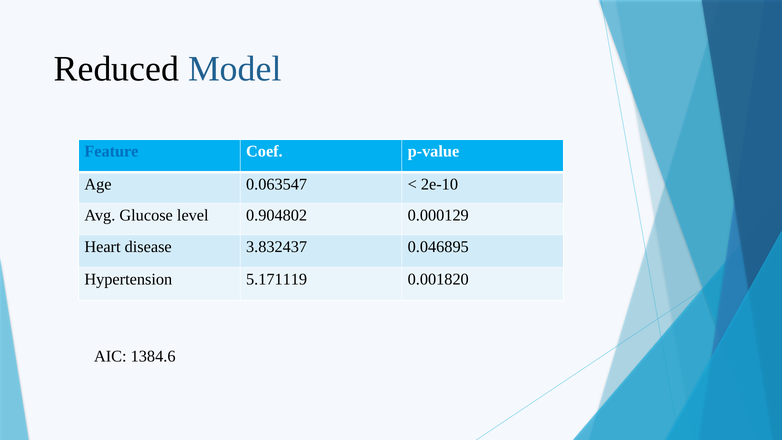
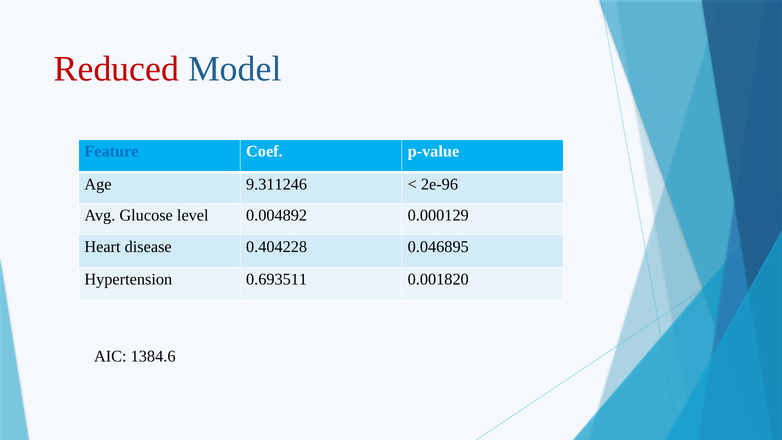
Reduced colour: black -> red (116, 69)
0.063547: 0.063547 -> 9.311246 (277, 184)
2e-10: 2e-10 -> 2e-96 (439, 184)
0.904802: 0.904802 -> 0.004892 (277, 215)
3.832437: 3.832437 -> 0.404228 (277, 247)
5.171119: 5.171119 -> 0.693511 (277, 279)
